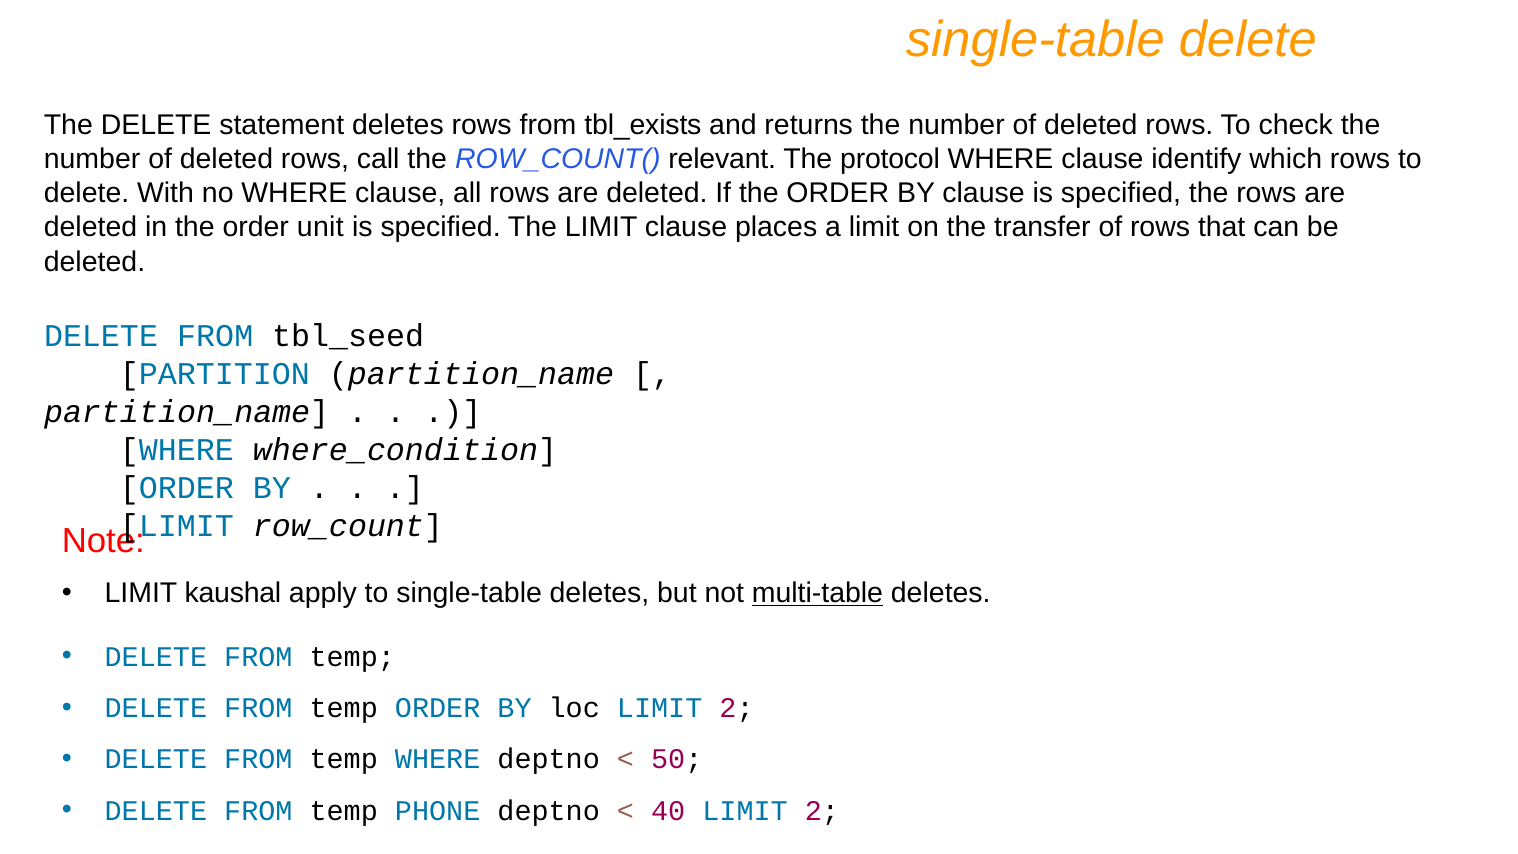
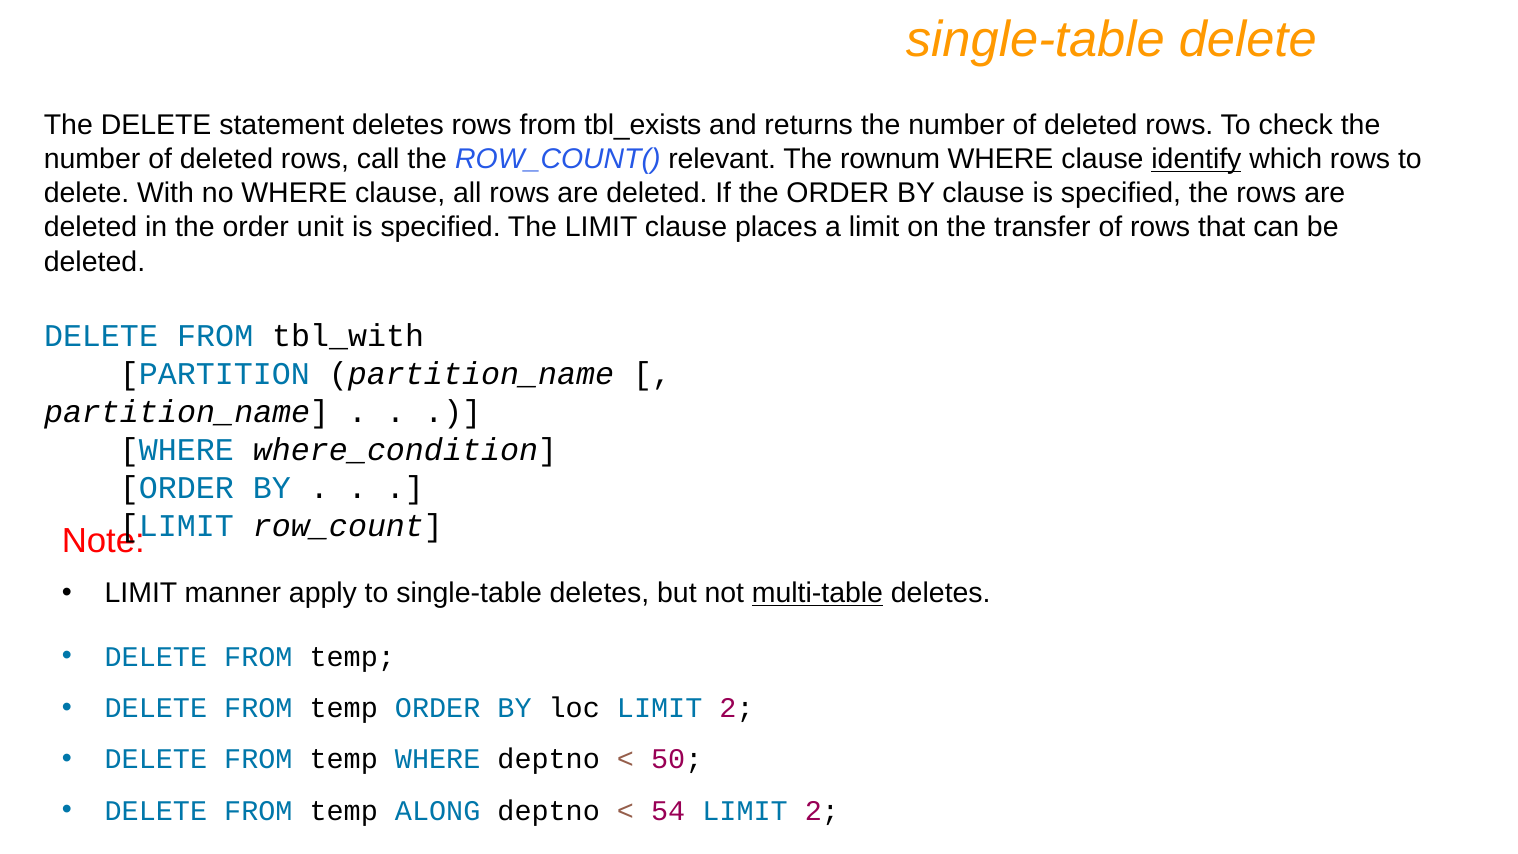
protocol: protocol -> rownum (890, 159)
identify underline: none -> present (1196, 159)
tbl_seed: tbl_seed -> tbl_with (348, 336)
kaushal: kaushal -> manner (233, 593)
PHONE: PHONE -> ALONG (438, 811)
40: 40 -> 54 (668, 811)
